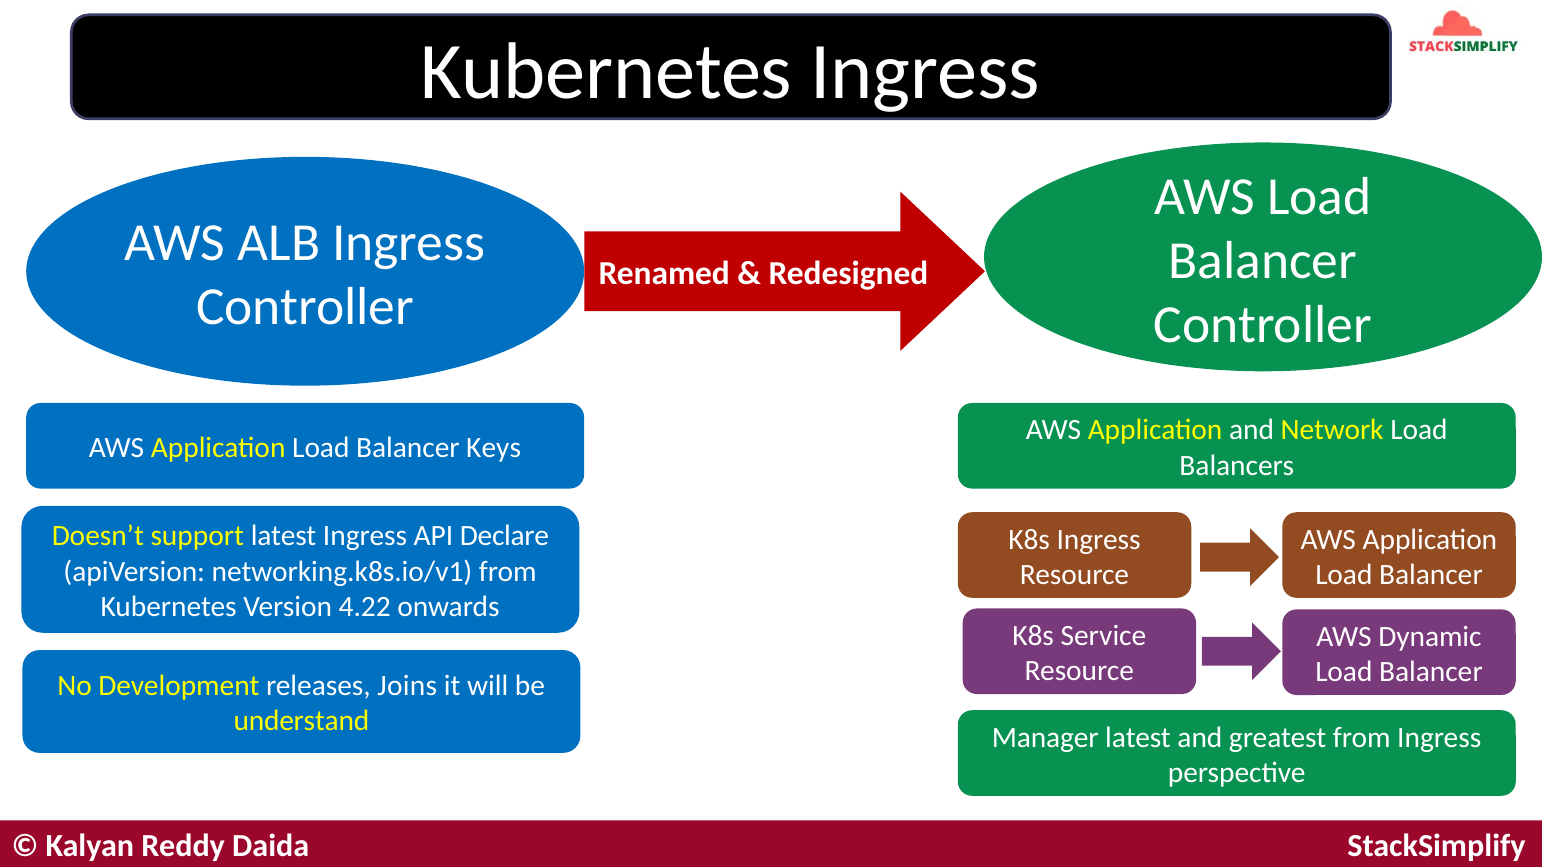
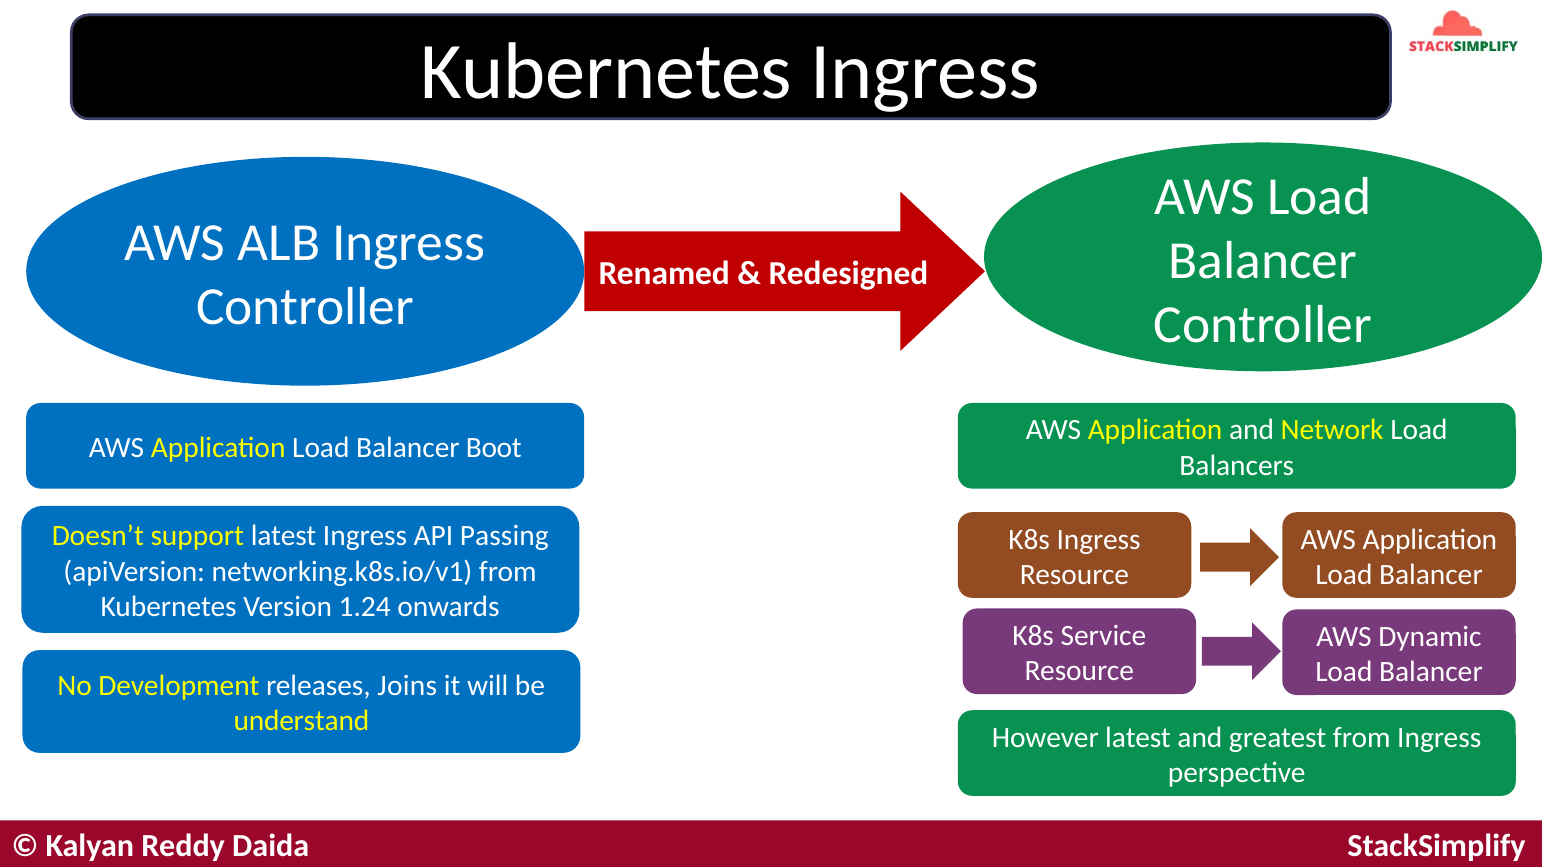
Keys: Keys -> Boot (494, 448)
Declare: Declare -> Passing (504, 536)
4.22: 4.22 -> 1.24 (365, 607)
Manager: Manager -> However (1045, 738)
